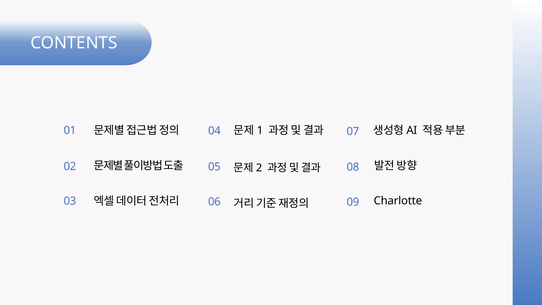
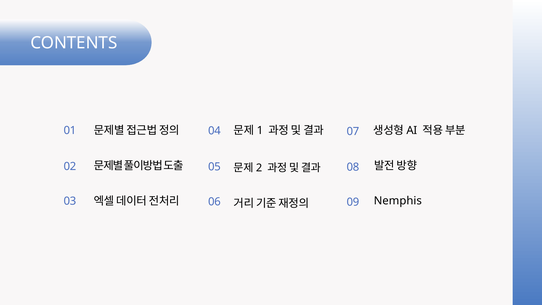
Charlotte: Charlotte -> Nemphis (398, 201)
